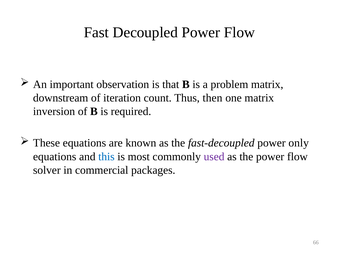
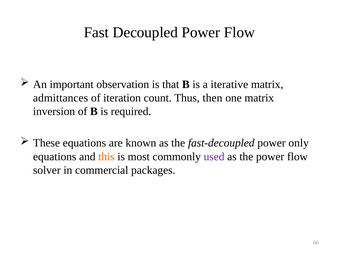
problem: problem -> iterative (229, 84)
downstream: downstream -> admittances (61, 98)
this colour: blue -> orange (106, 157)
